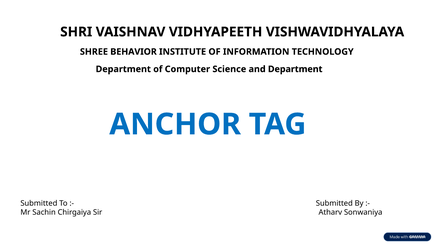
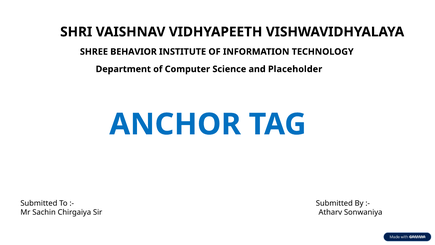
and Department: Department -> Placeholder (295, 69)
